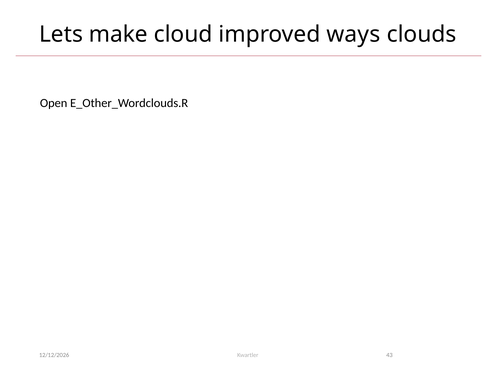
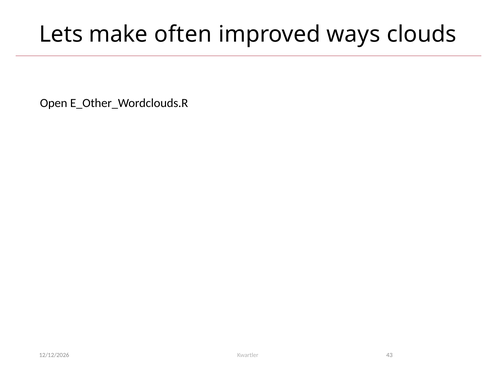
cloud: cloud -> often (183, 34)
